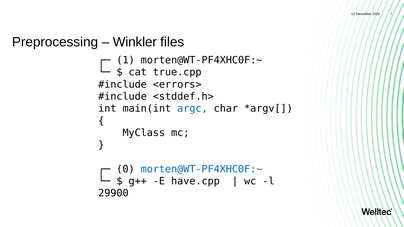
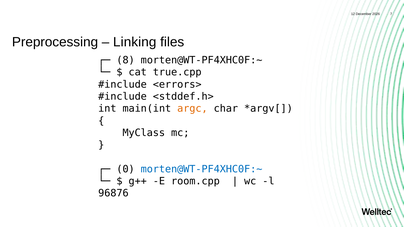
Winkler: Winkler -> Linking (135, 42)
1: 1 -> 8 (126, 60)
argc colour: blue -> orange (192, 109)
have.cpp: have.cpp -> room.cpp (195, 181)
29900: 29900 -> 96876 (113, 194)
